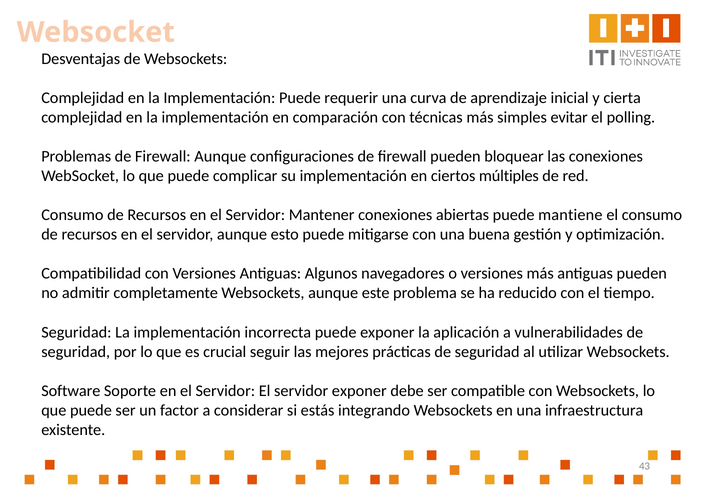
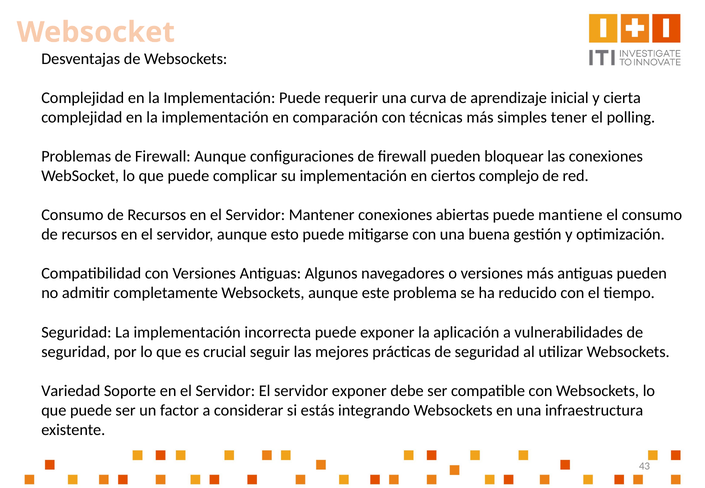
evitar: evitar -> tener (569, 117)
múltiples: múltiples -> complejo (509, 176)
Software: Software -> Variedad (71, 391)
